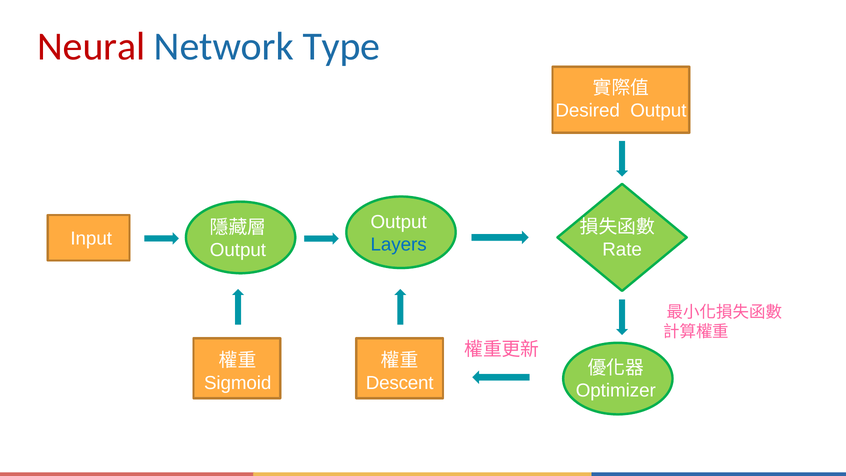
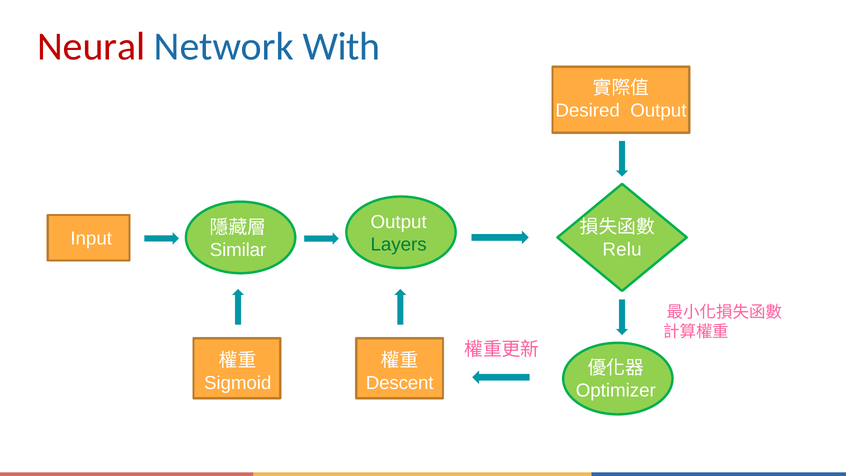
Type: Type -> With (341, 46)
Layers colour: blue -> green (399, 244)
Rate: Rate -> Relu (622, 249)
Output: Output -> Similar (238, 250)
